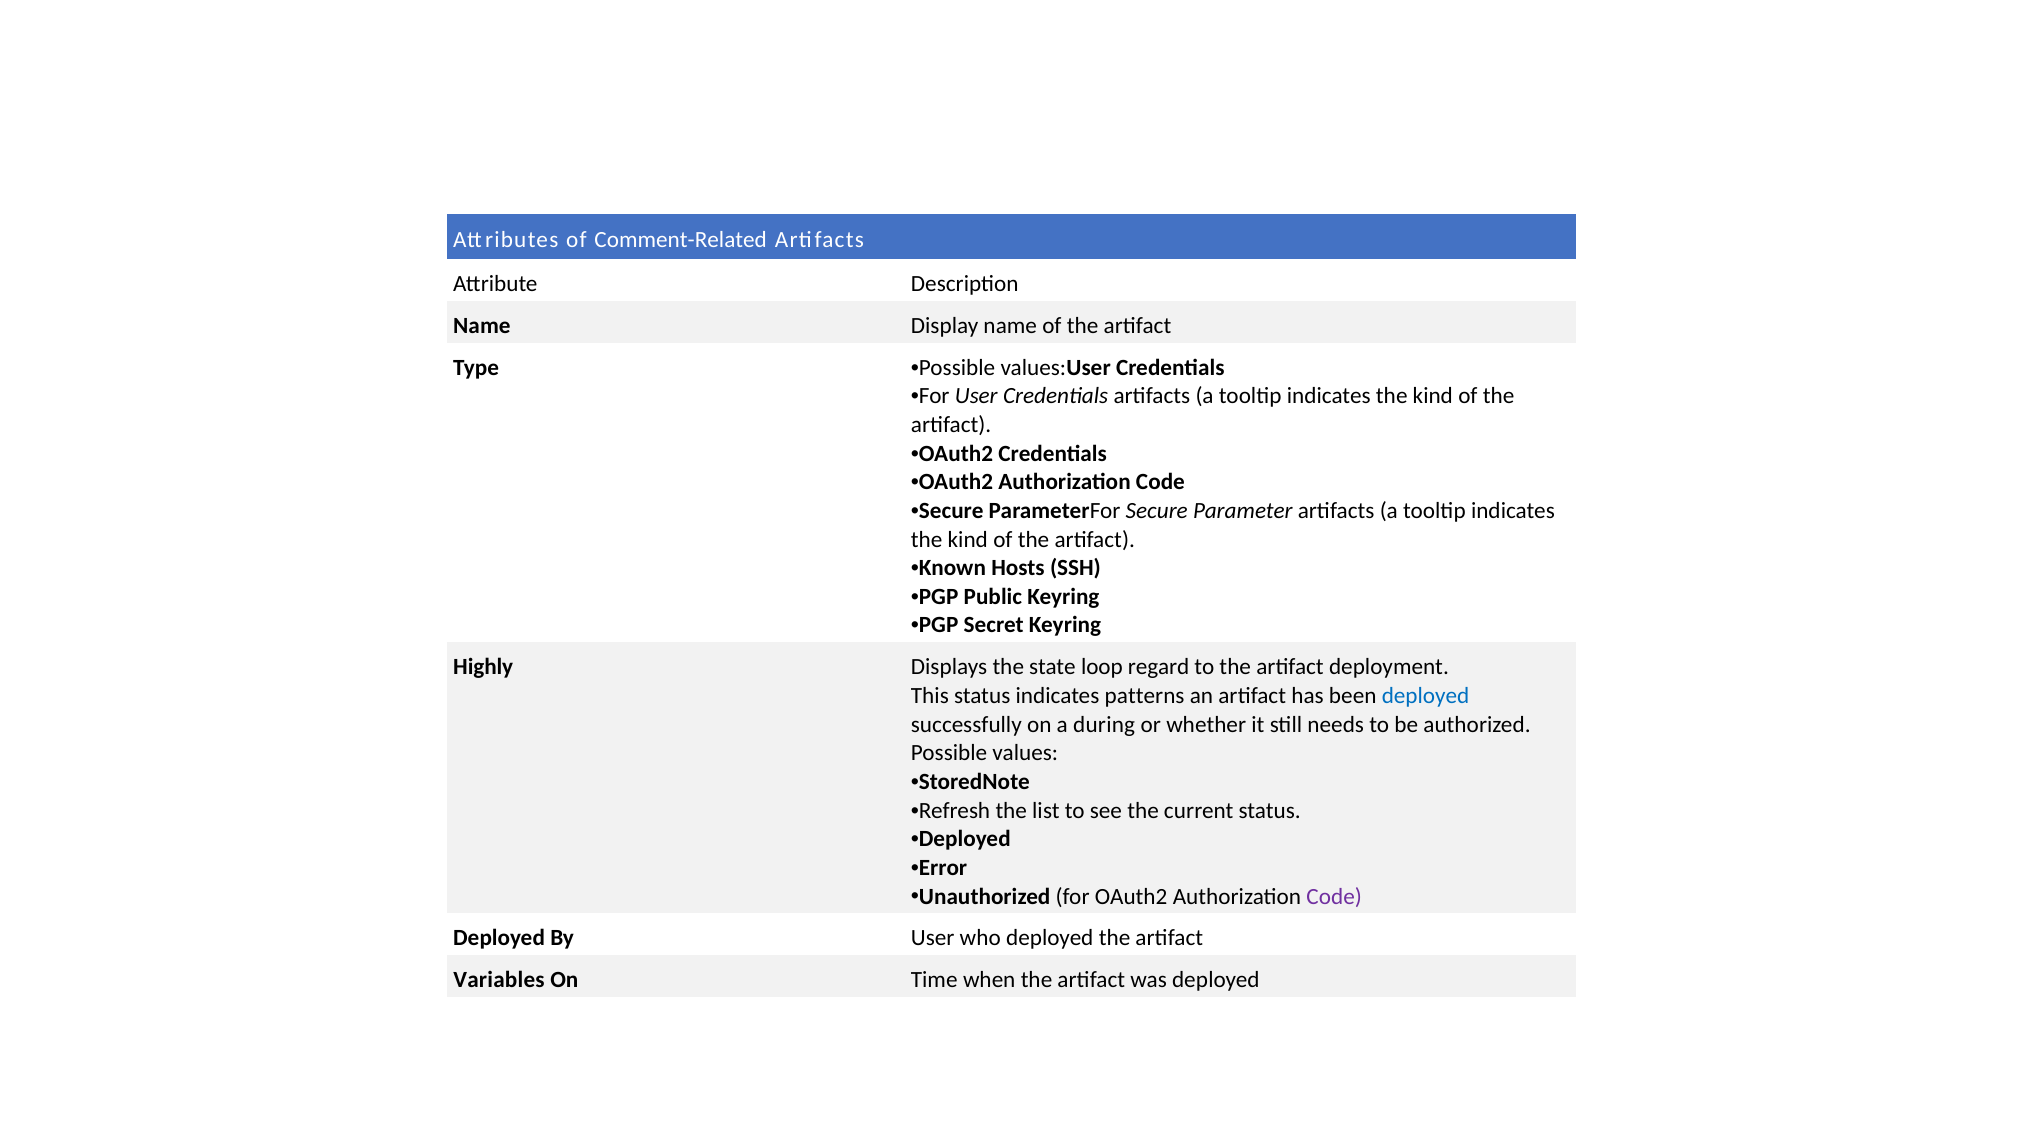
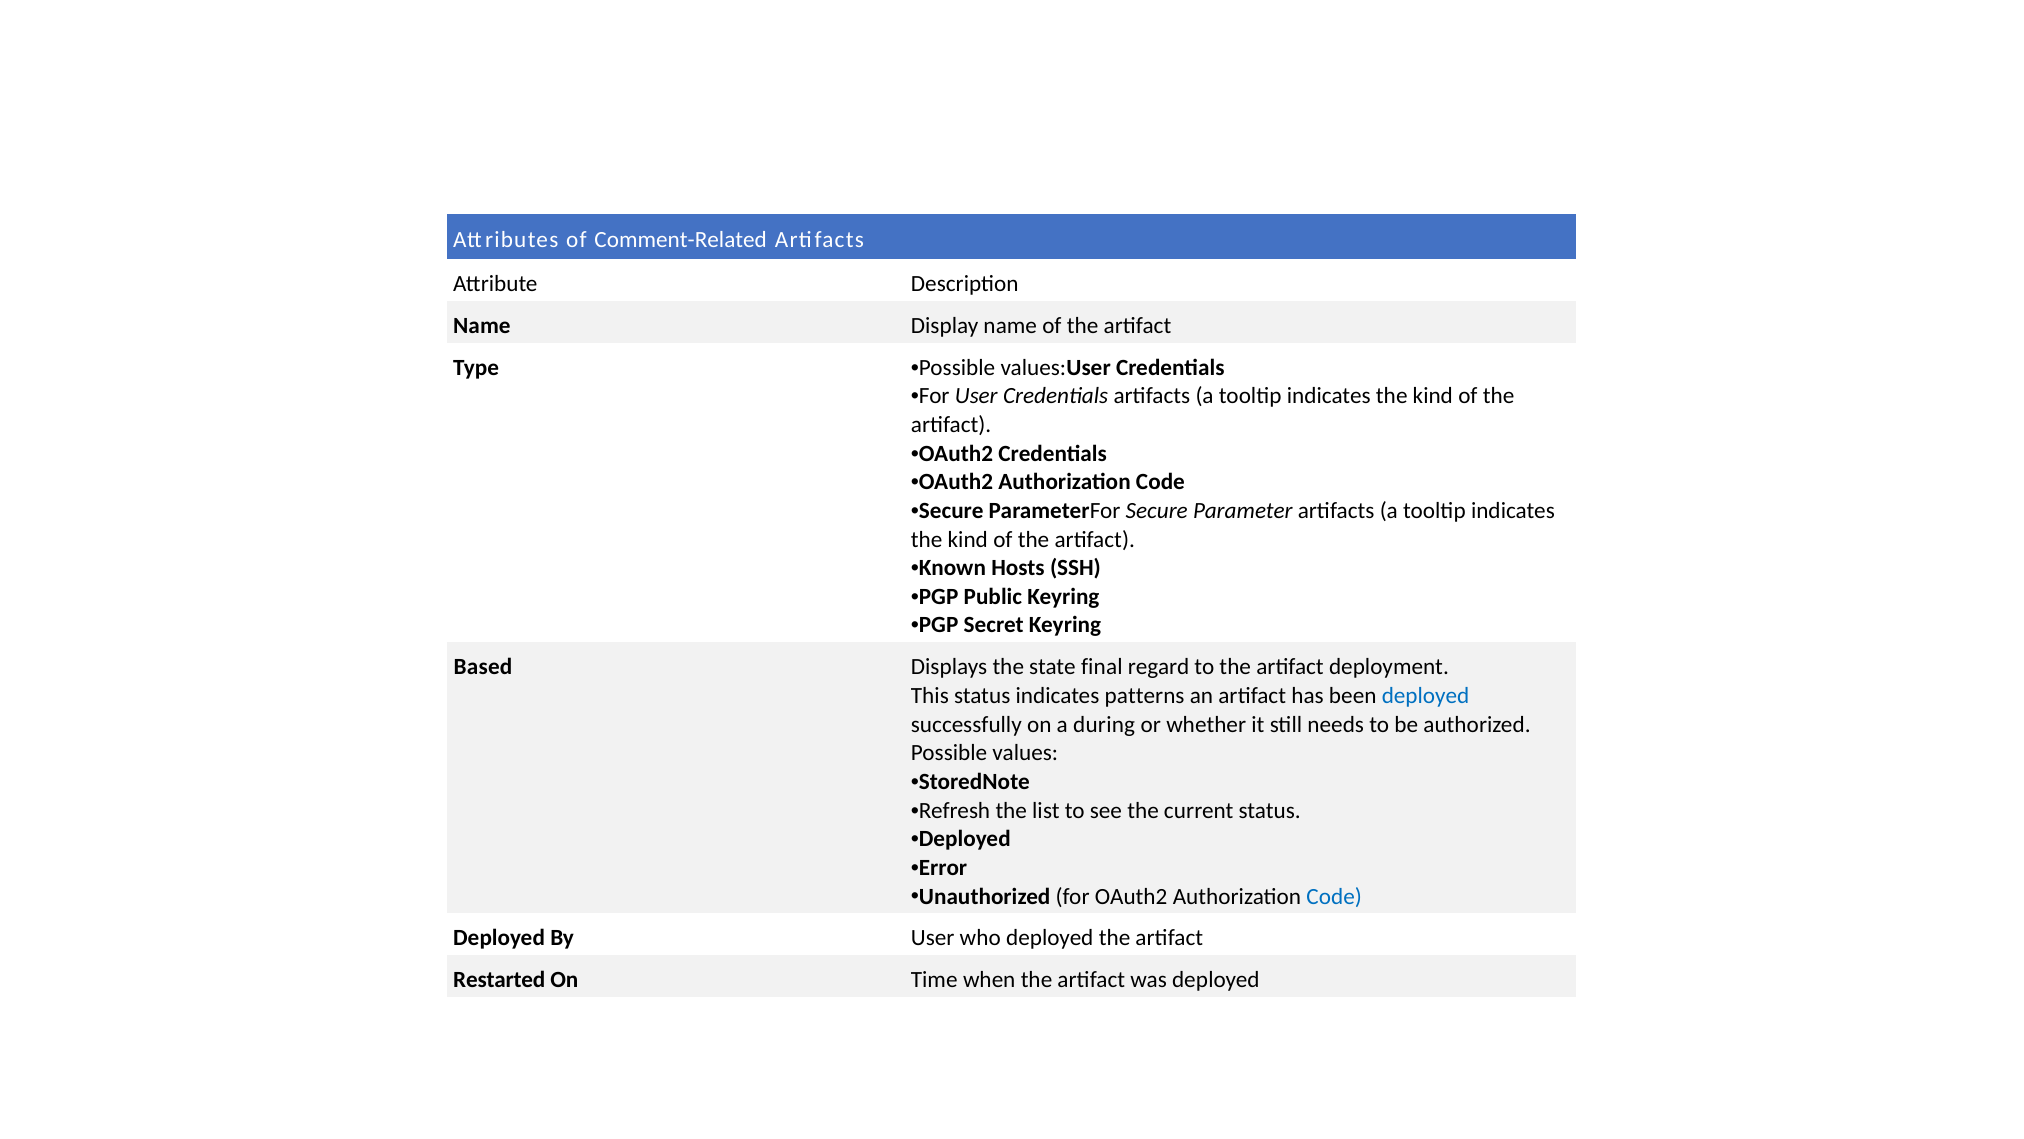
Highly: Highly -> Based (483, 667)
loop: loop -> final (1102, 667)
Code colour: purple -> blue (1334, 896)
Variables: Variables -> Restarted (499, 980)
